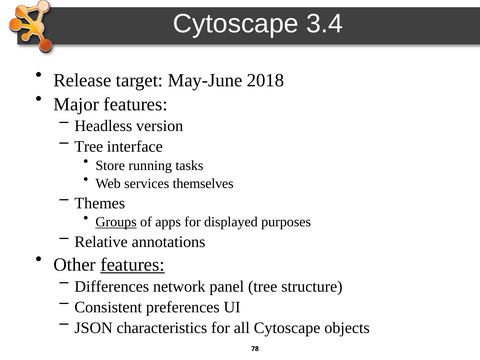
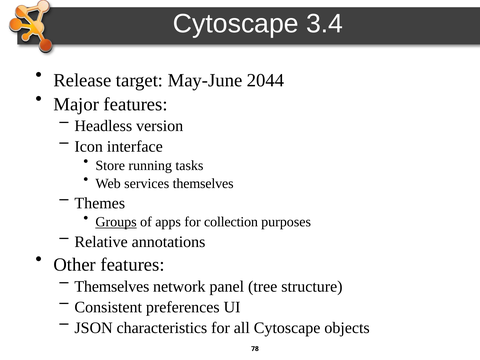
2018: 2018 -> 2044 (266, 80)
Tree: Tree -> Icon (89, 147)
displayed: displayed -> collection (231, 222)
features underline: present -> none (133, 265)
Differences: Differences -> Themselves (112, 286)
